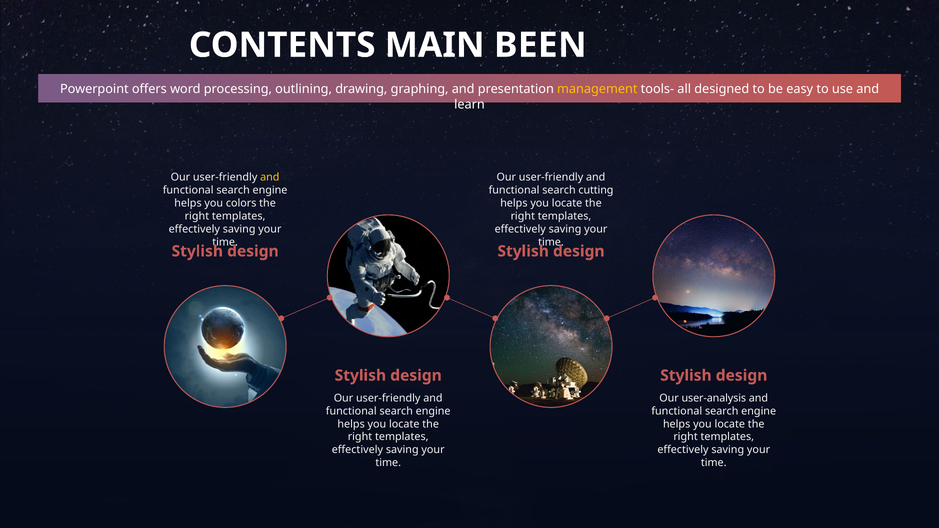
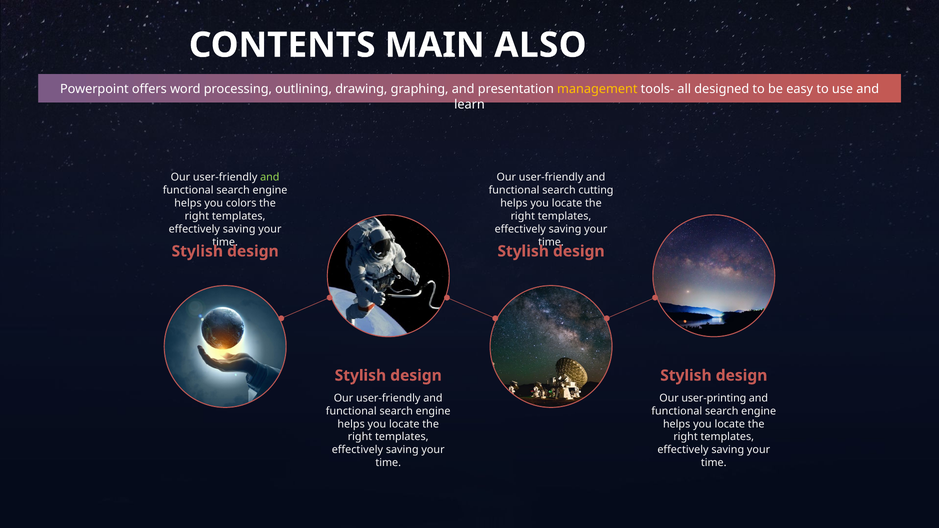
BEEN: BEEN -> ALSO (540, 45)
and colour: yellow -> light green (270, 177)
user-analysis: user-analysis -> user-printing (714, 398)
